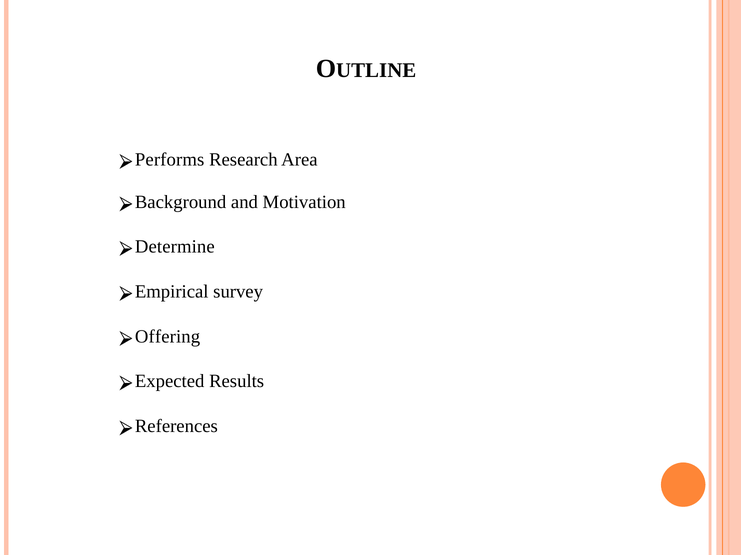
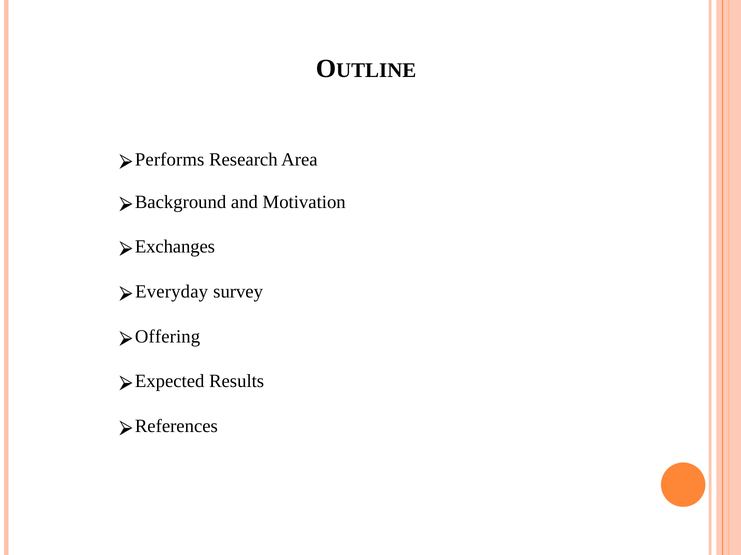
Determine: Determine -> Exchanges (175, 247)
Empirical: Empirical -> Everyday (172, 292)
